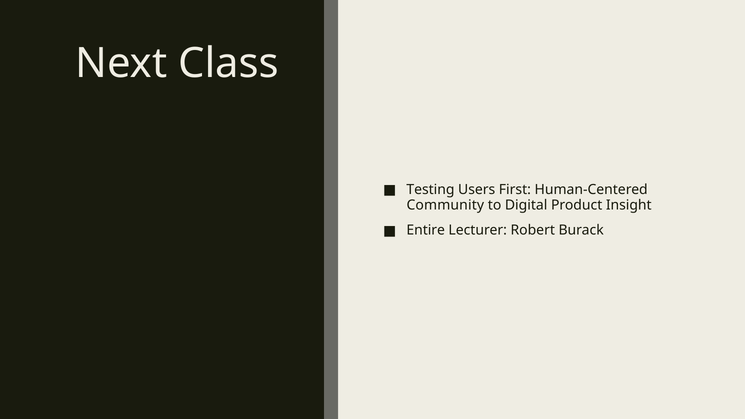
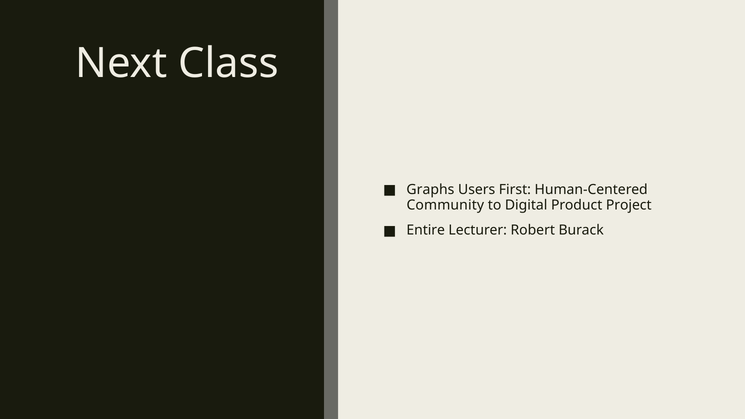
Testing: Testing -> Graphs (430, 190)
Insight: Insight -> Project (629, 205)
